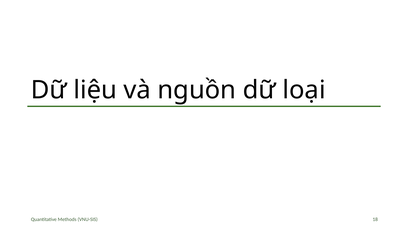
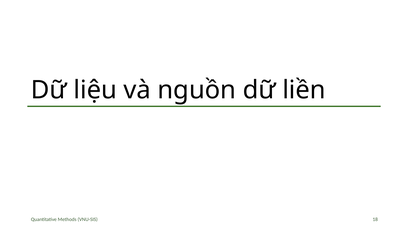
loại: loại -> liền (304, 90)
